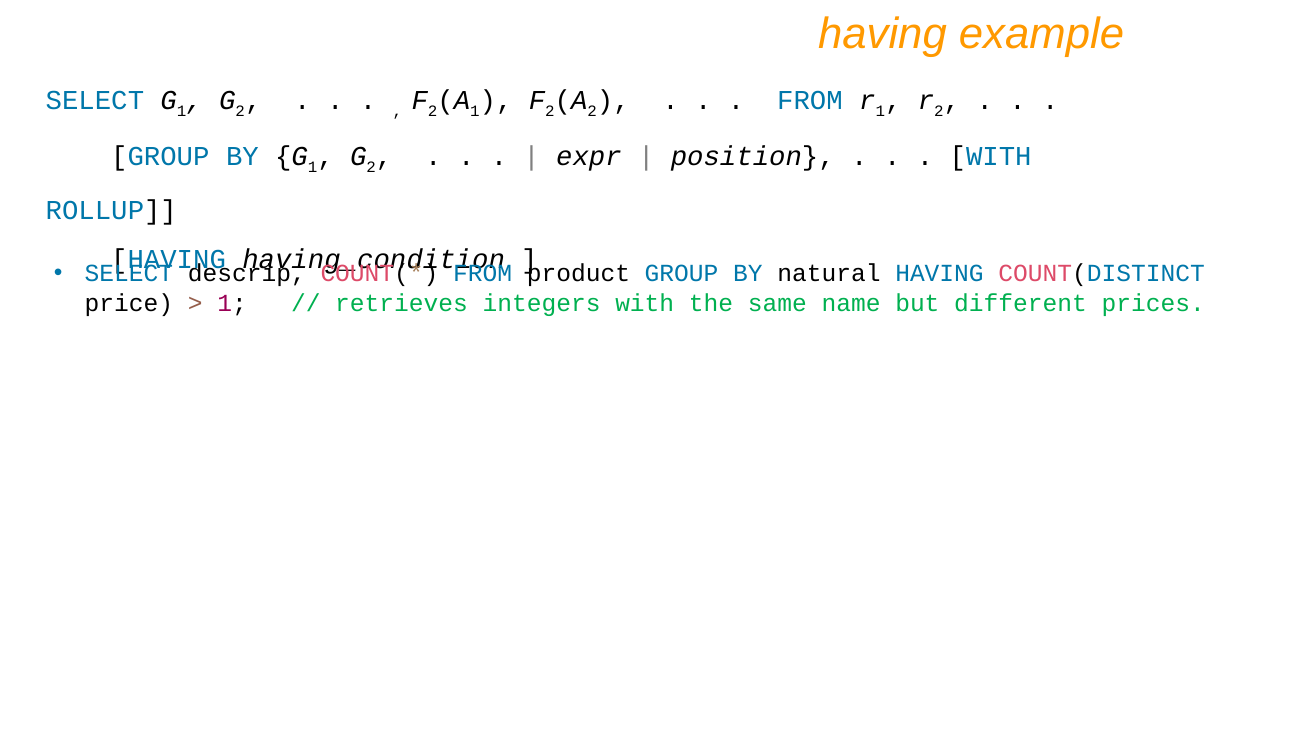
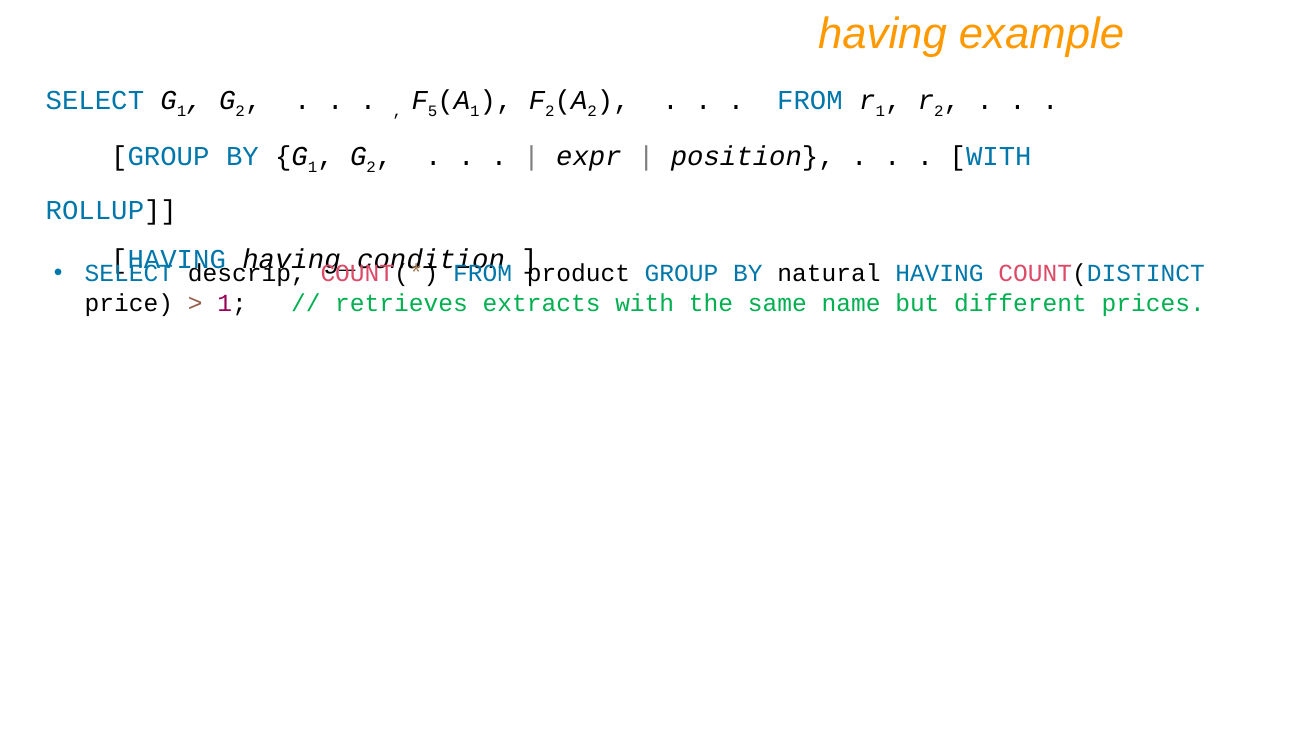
2: 2 -> 5 (433, 111)
integers: integers -> extracts (542, 303)
